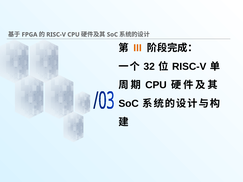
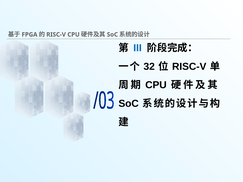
III colour: orange -> blue (138, 48)
